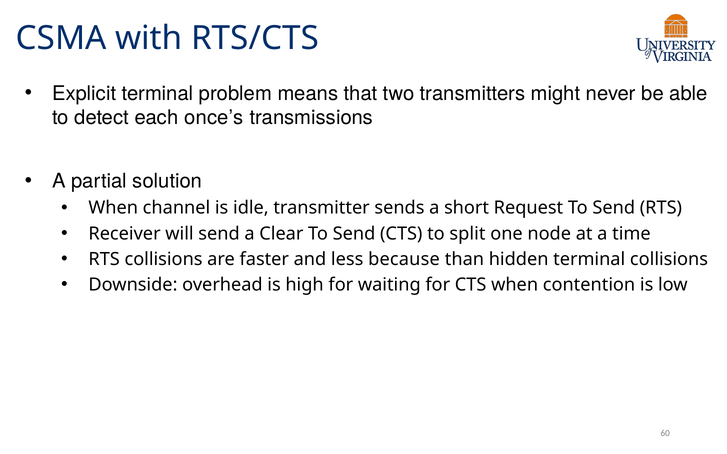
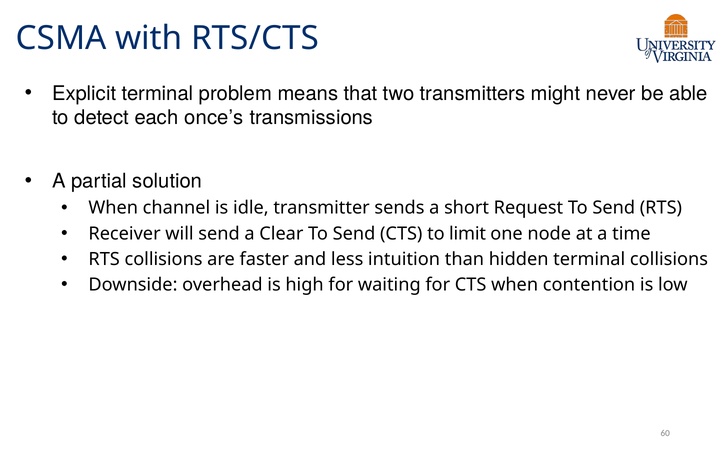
split: split -> limit (468, 234)
because: because -> intuition (404, 259)
